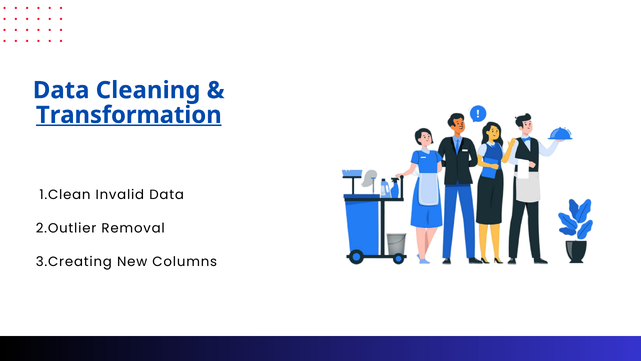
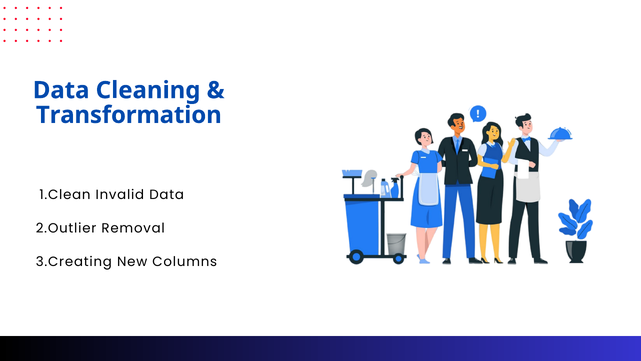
Transformation underline: present -> none (129, 115)
